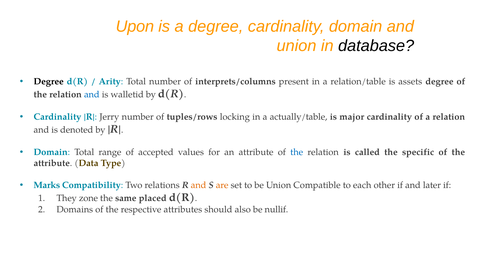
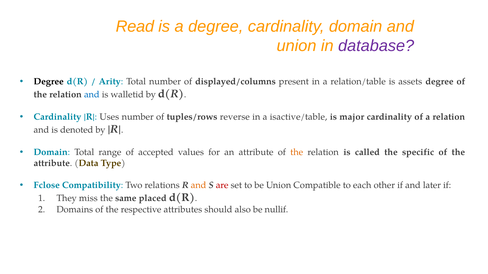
Upon: Upon -> Read (135, 26)
database colour: black -> purple (376, 46)
interprets/columns: interprets/columns -> displayed/columns (235, 82)
Jerry: Jerry -> Uses (109, 117)
locking: locking -> reverse (235, 117)
actually/table: actually/table -> isactive/table (299, 117)
the colour: blue -> orange (297, 153)
Marks: Marks -> Fclose (47, 185)
are colour: orange -> red (222, 185)
zone: zone -> miss (88, 198)
